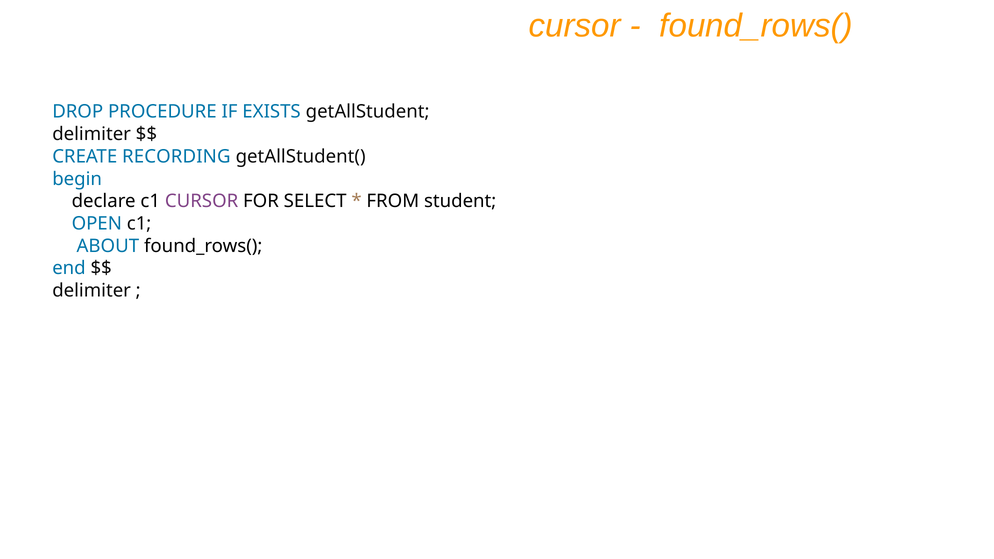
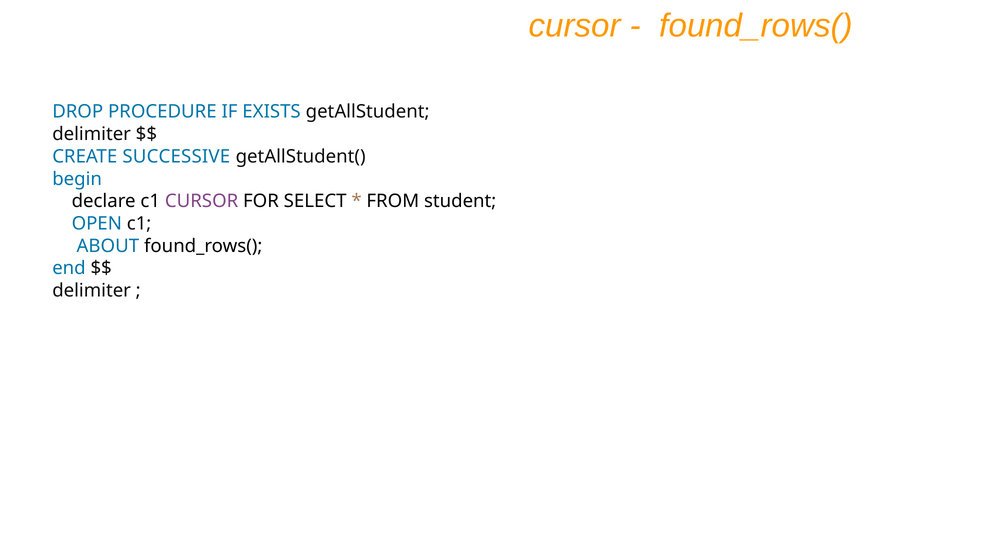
RECORDING: RECORDING -> SUCCESSIVE (176, 157)
